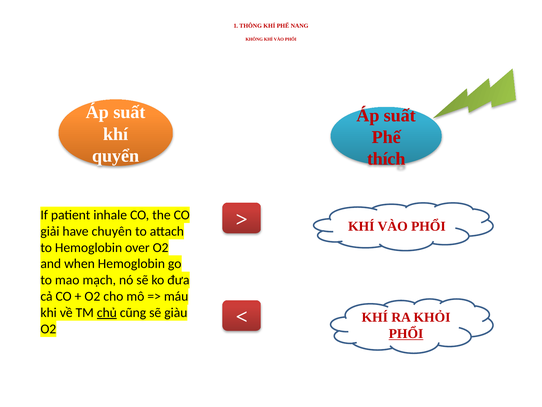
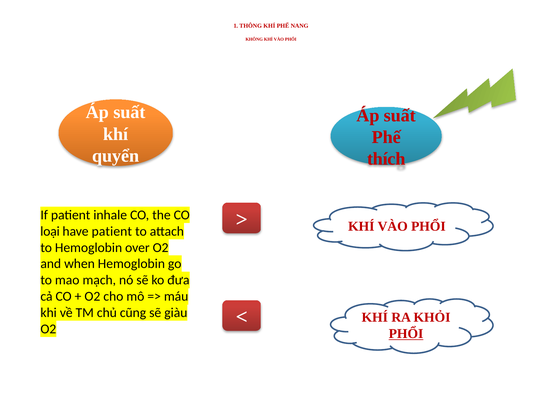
giải: giải -> loại (50, 231)
have chuyên: chuyên -> patient (112, 231)
chủ underline: present -> none (107, 312)
